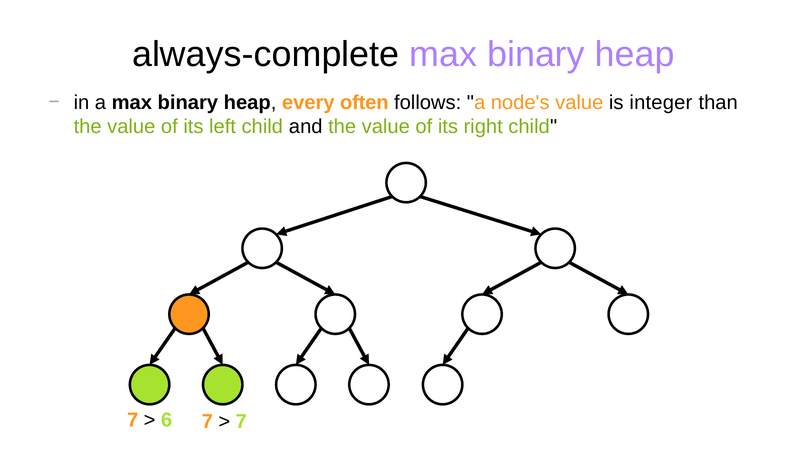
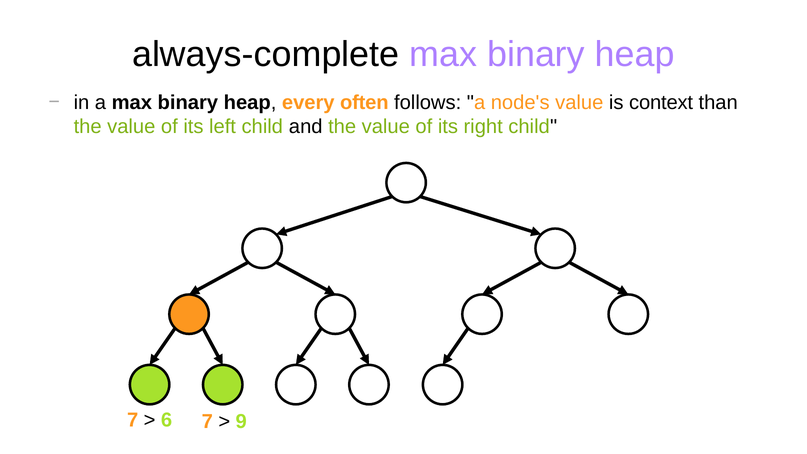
integer: integer -> context (661, 103)
7: 7 -> 9 (241, 422)
